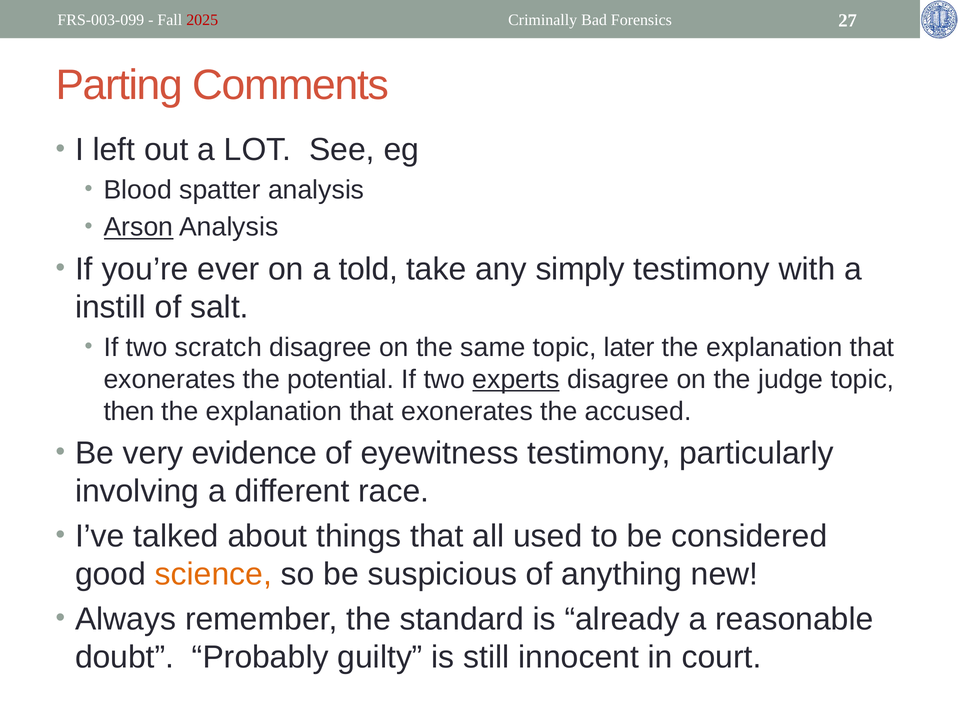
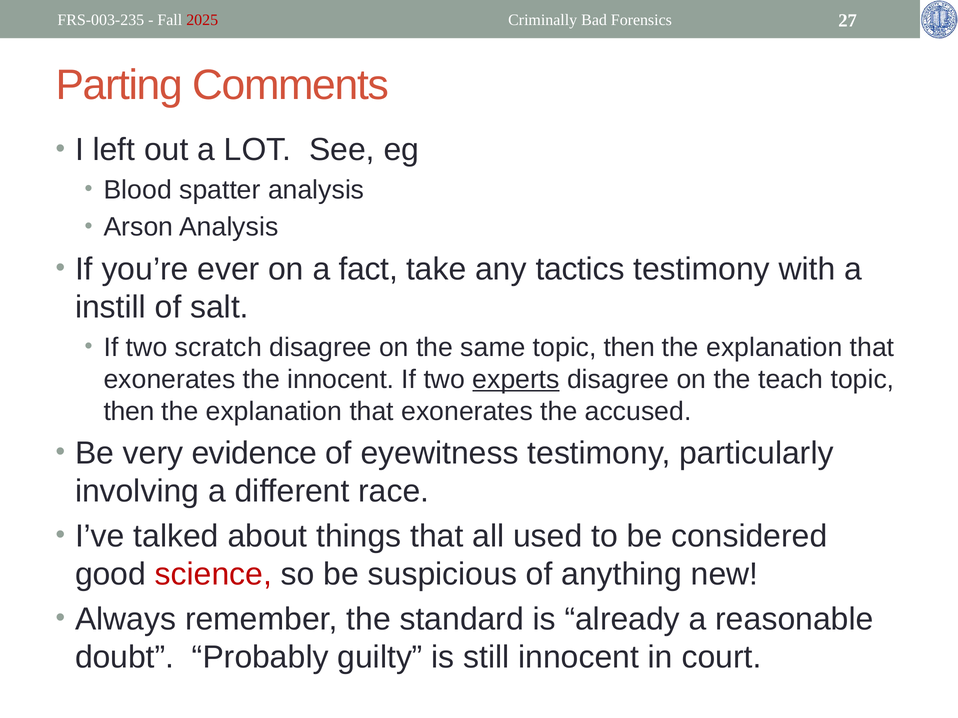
FRS-003-099: FRS-003-099 -> FRS-003-235 (101, 20)
Arson underline: present -> none (139, 227)
told: told -> fact (368, 269)
simply: simply -> tactics (580, 269)
same topic later: later -> then (629, 348)
the potential: potential -> innocent (341, 380)
judge: judge -> teach (791, 380)
science colour: orange -> red (213, 575)
